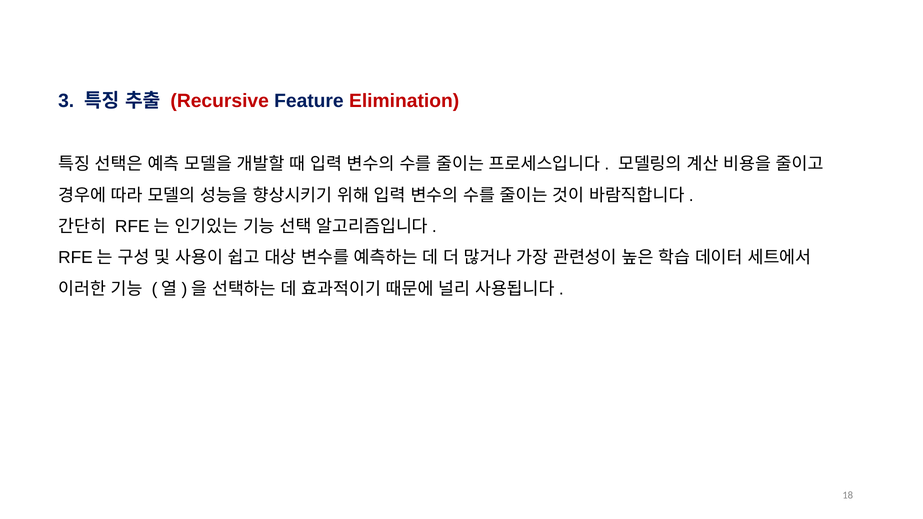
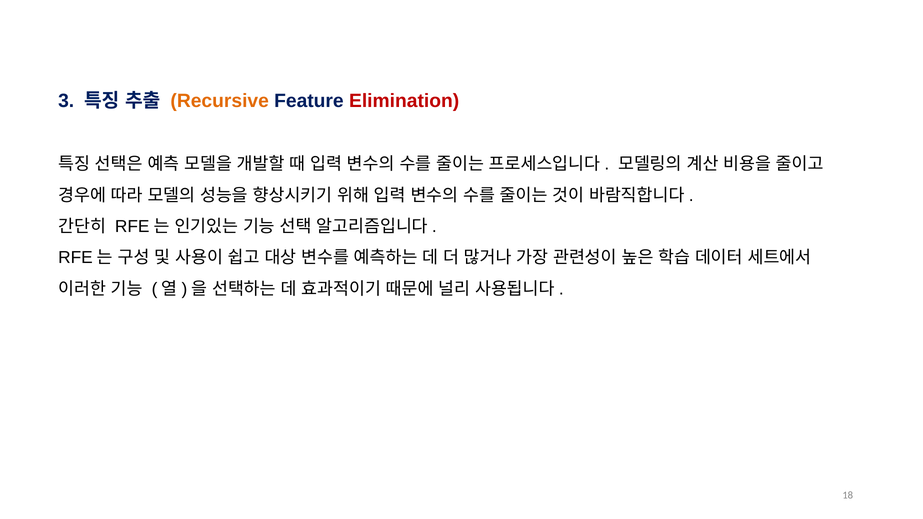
Recursive colour: red -> orange (220, 101)
